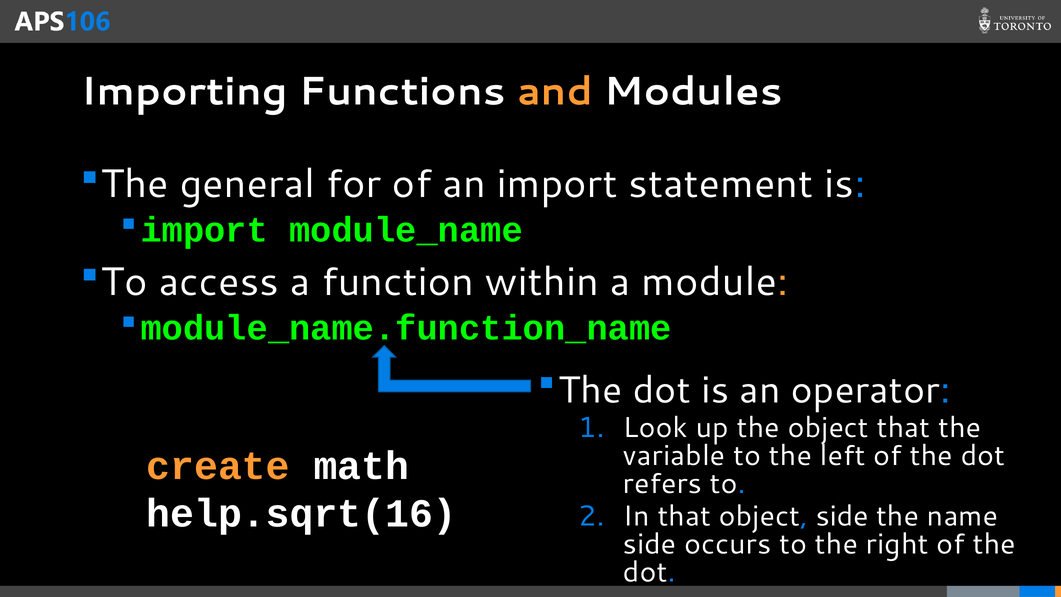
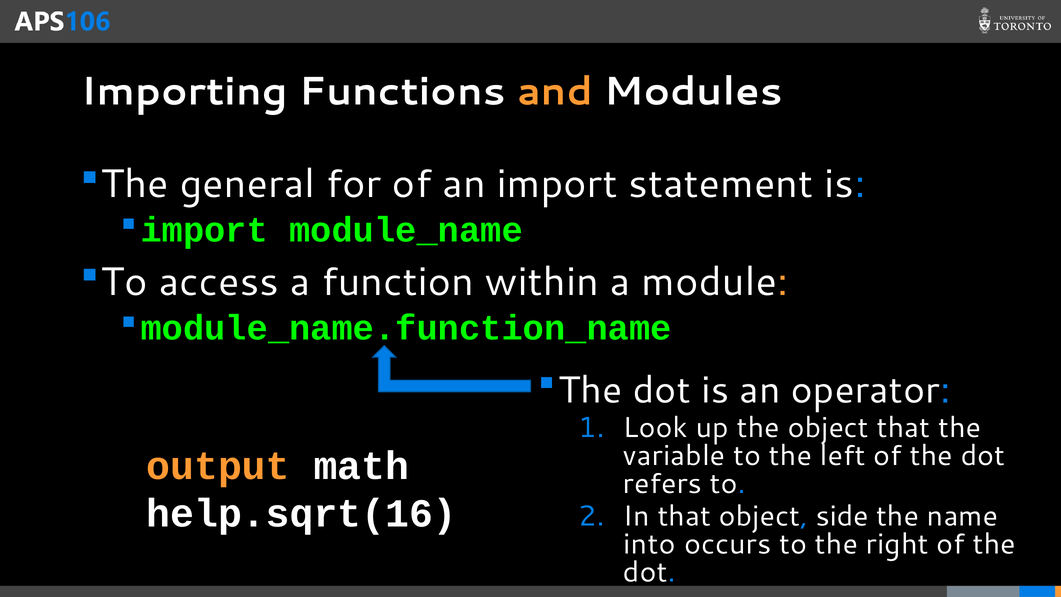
create: create -> output (218, 466)
side: side -> into (650, 544)
